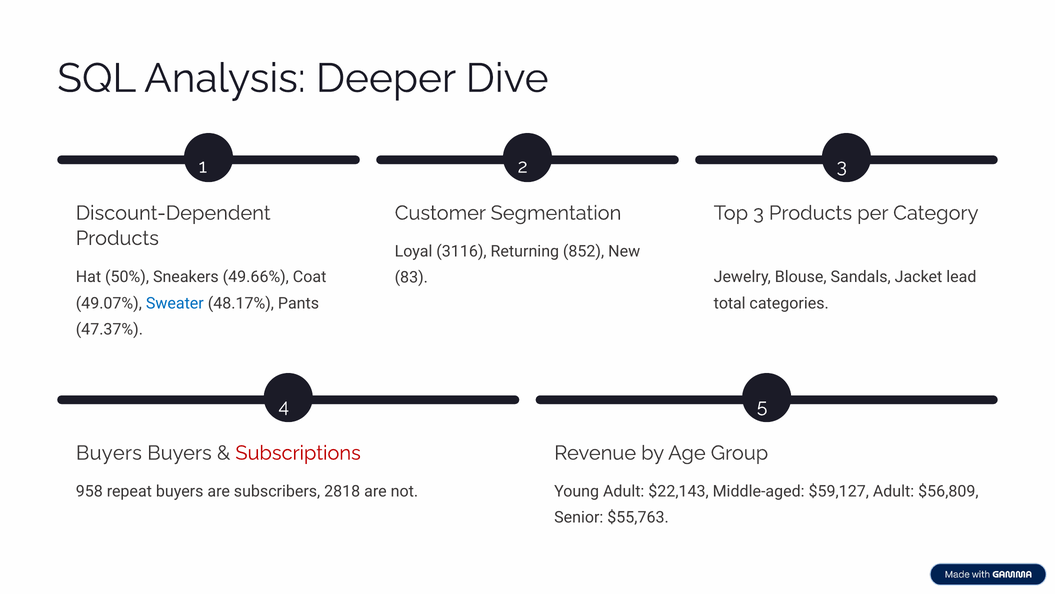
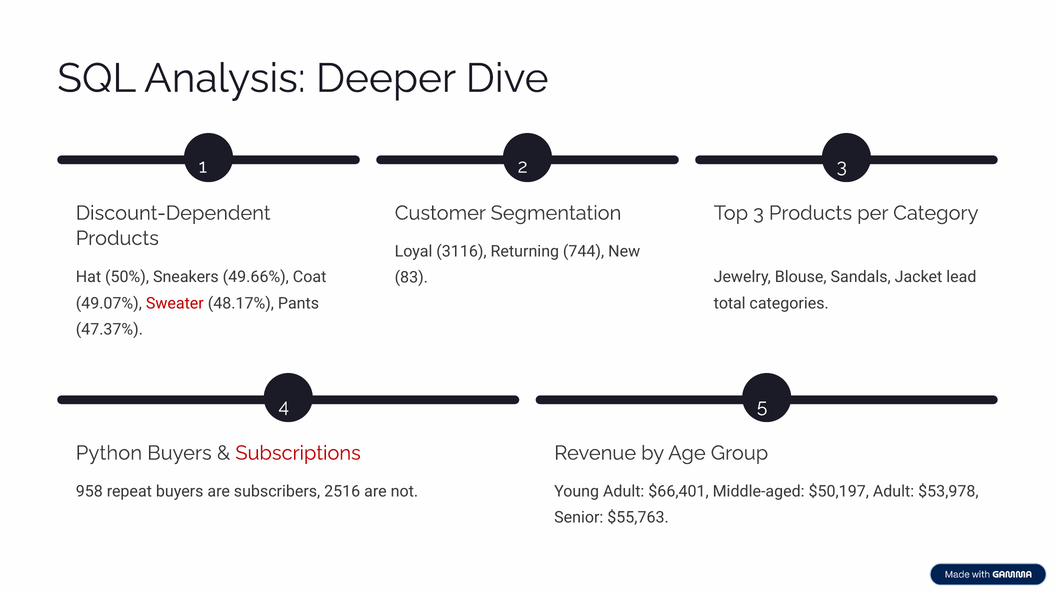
852: 852 -> 744 (584, 251)
Sweater colour: blue -> red (175, 303)
Buyers: Buyers -> Python (109, 453)
2818: 2818 -> 2516 (342, 491)
$22,143: $22,143 -> $66,401 (679, 491)
$59,127: $59,127 -> $50,197 (839, 491)
$56,809: $56,809 -> $53,978 (948, 491)
